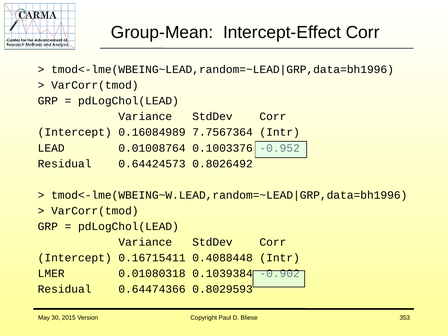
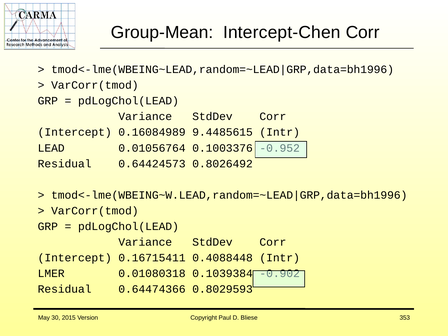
Intercept-Effect: Intercept-Effect -> Intercept-Chen (282, 33)
7.7567364: 7.7567364 -> 9.4485615 (223, 132)
0.01008764: 0.01008764 -> 0.01056764 (152, 148)
